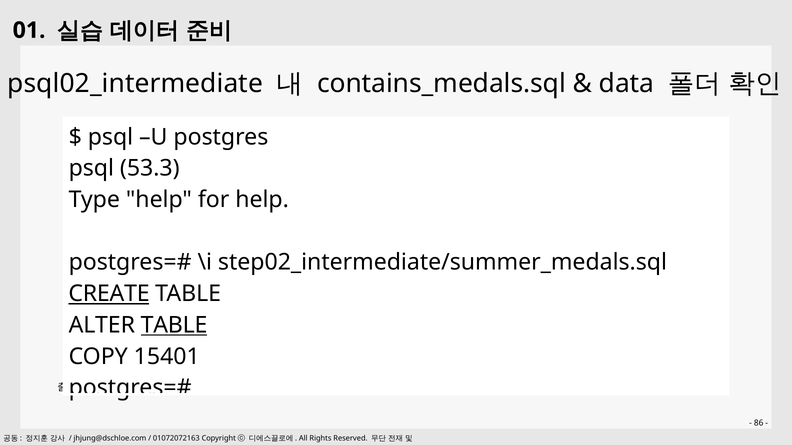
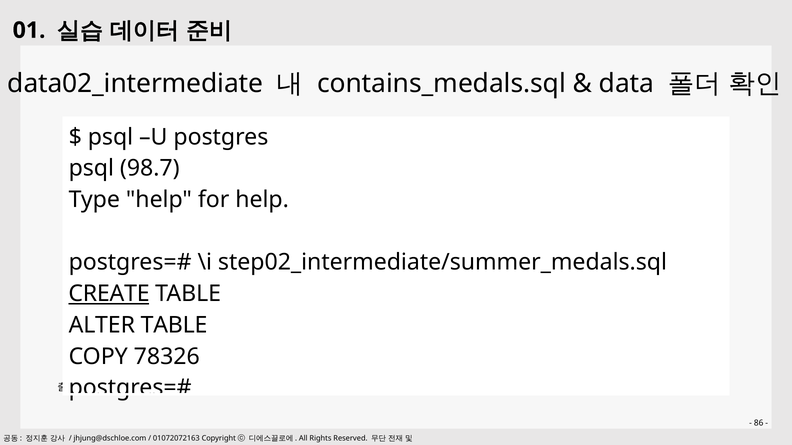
psql02_intermediate: psql02_intermediate -> data02_intermediate (135, 84)
53.3: 53.3 -> 98.7 (150, 169)
TABLE underline: present -> none (174, 325)
15401: 15401 -> 78326 (167, 357)
